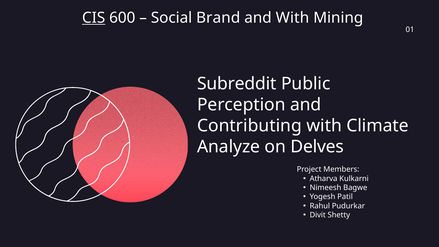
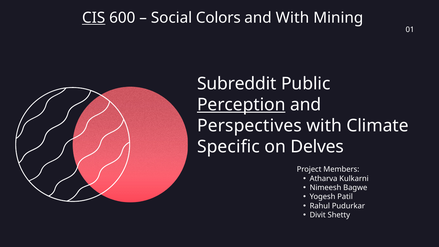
Brand: Brand -> Colors (218, 18)
Perception underline: none -> present (241, 105)
Contributing: Contributing -> Perspectives (249, 126)
Analyze: Analyze -> Specific (229, 147)
